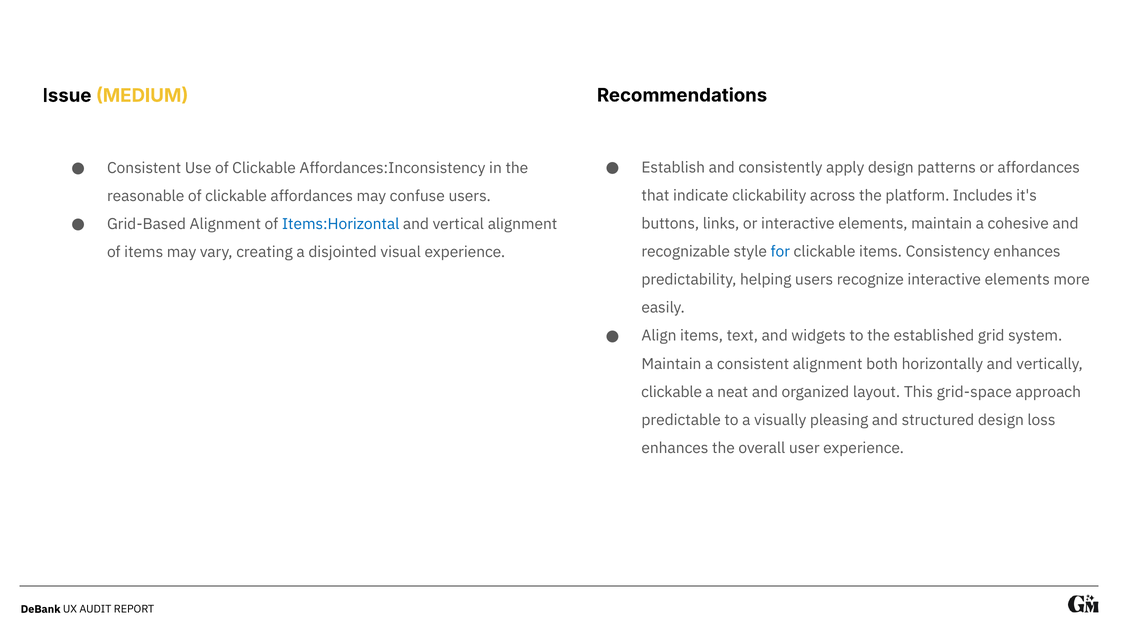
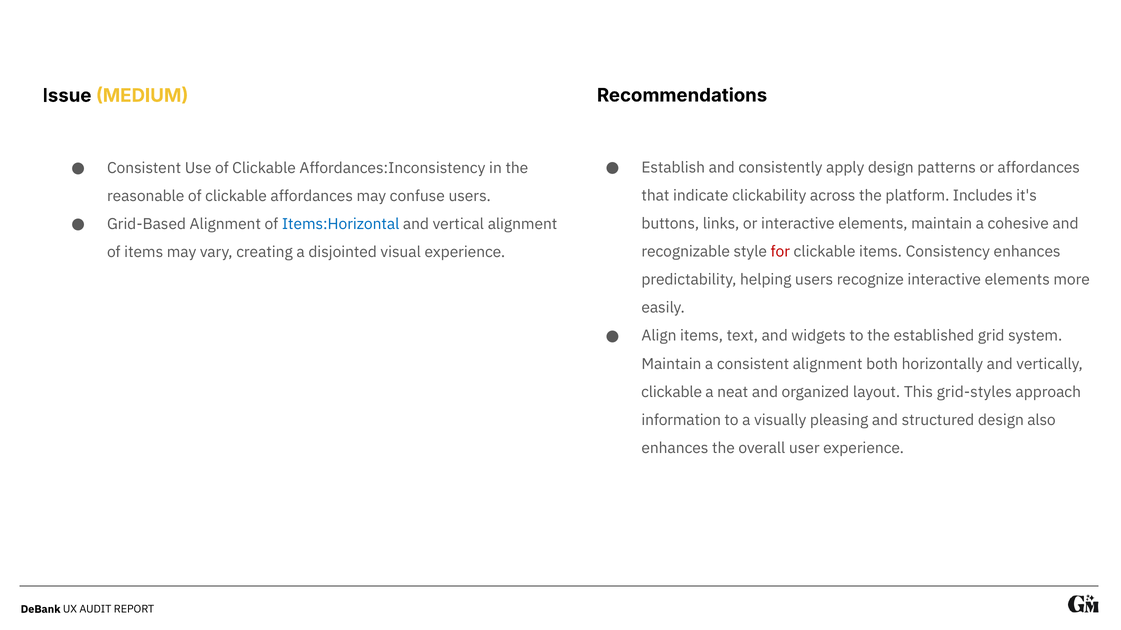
for colour: blue -> red (780, 252)
grid-space: grid-space -> grid-styles (974, 392)
predictable: predictable -> information (681, 420)
loss: loss -> also (1042, 420)
